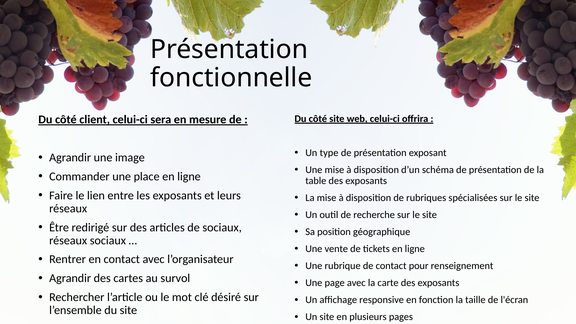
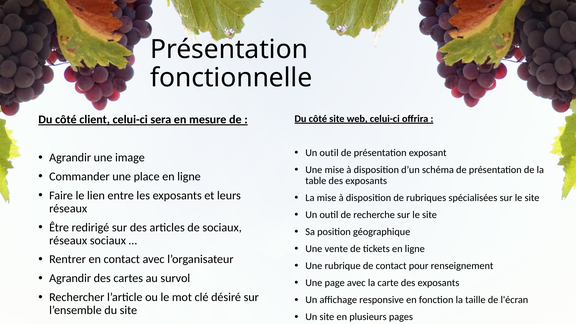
type: type -> outil (329, 153)
